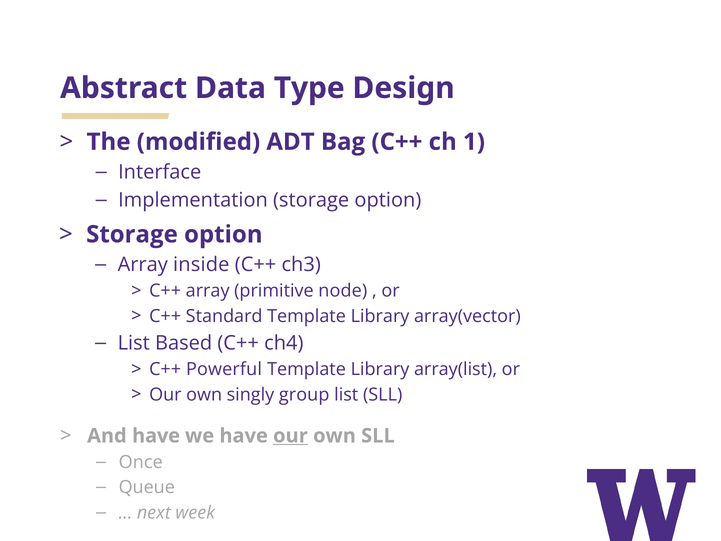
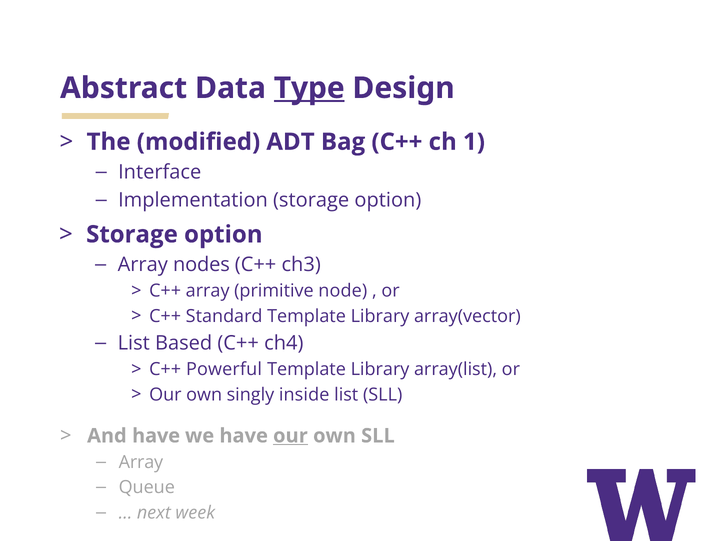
Type underline: none -> present (309, 88)
inside: inside -> nodes (201, 264)
group: group -> inside (304, 395)
Once: Once -> Array (141, 462)
